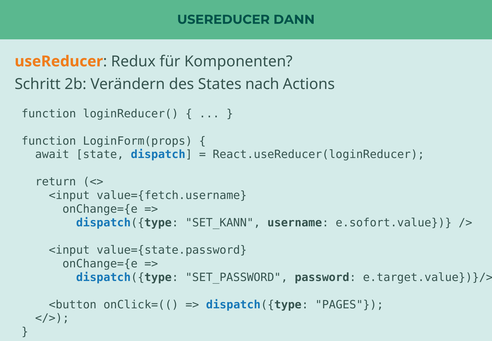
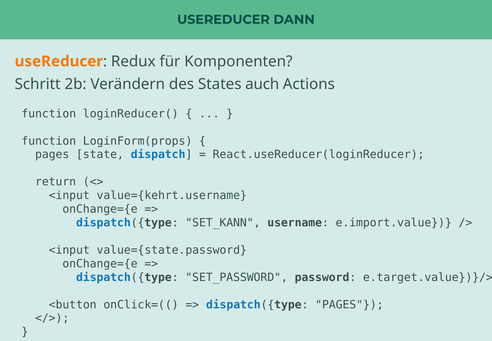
nach: nach -> auch (262, 84)
await: await -> pages (52, 154)
value={fetch.username: value={fetch.username -> value={kehrt.username (172, 195)
e.sofort.value: e.sofort.value -> e.import.value (394, 223)
